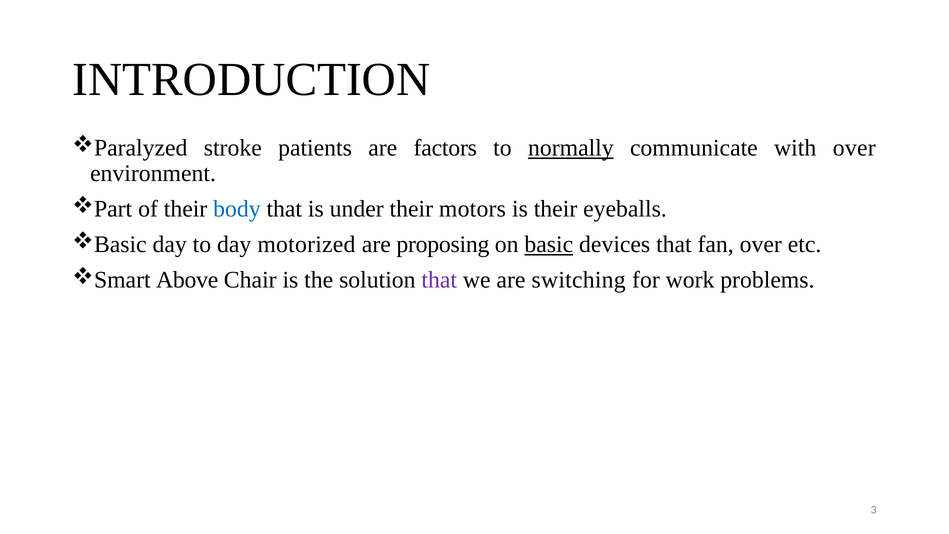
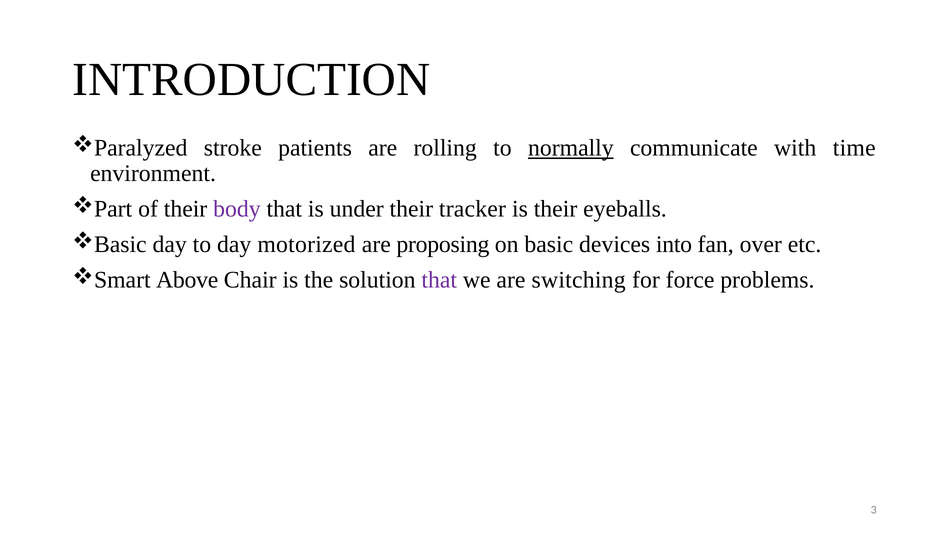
factors: factors -> rolling (445, 148)
with over: over -> time (854, 148)
body colour: blue -> purple (237, 209)
motors: motors -> tracker (472, 209)
basic underline: present -> none (549, 244)
devices that: that -> into (674, 244)
work: work -> force (690, 280)
